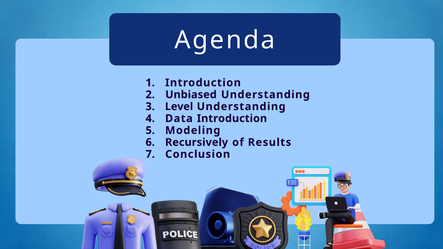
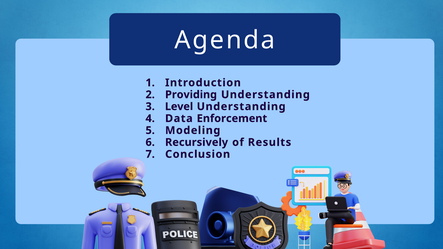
Unbiased: Unbiased -> Providing (191, 95)
Data Introduction: Introduction -> Enforcement (232, 119)
